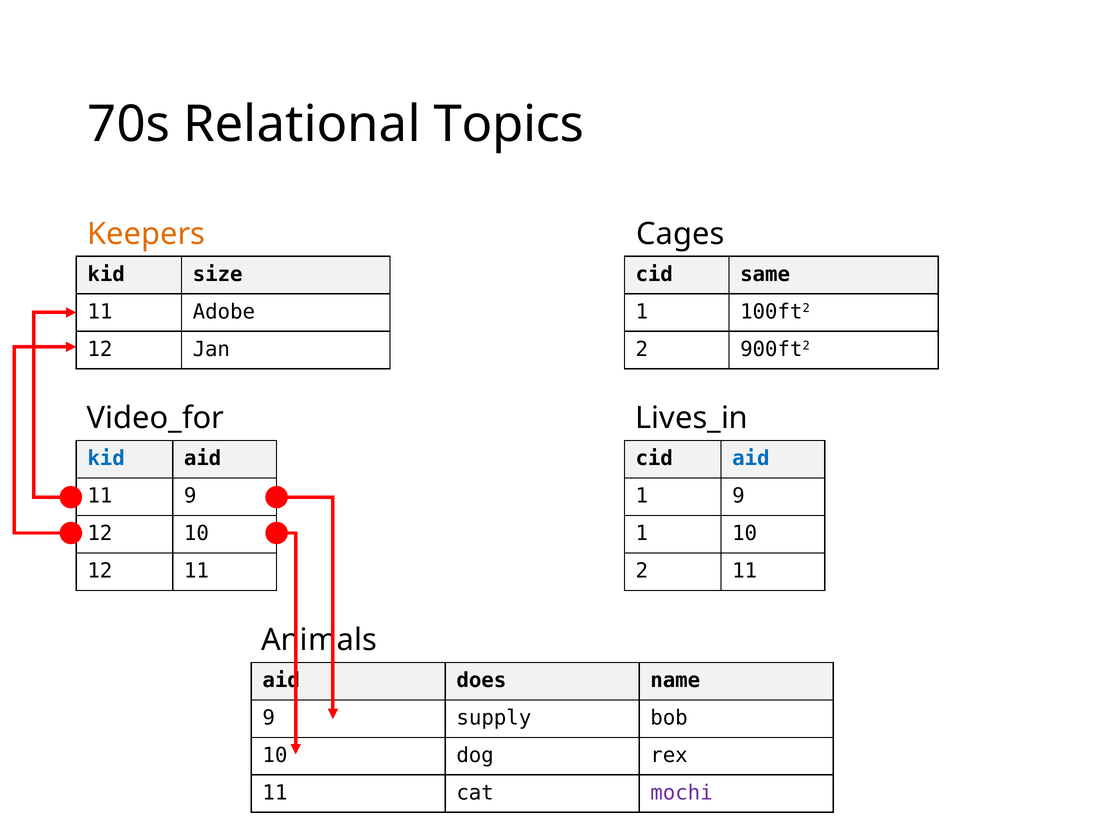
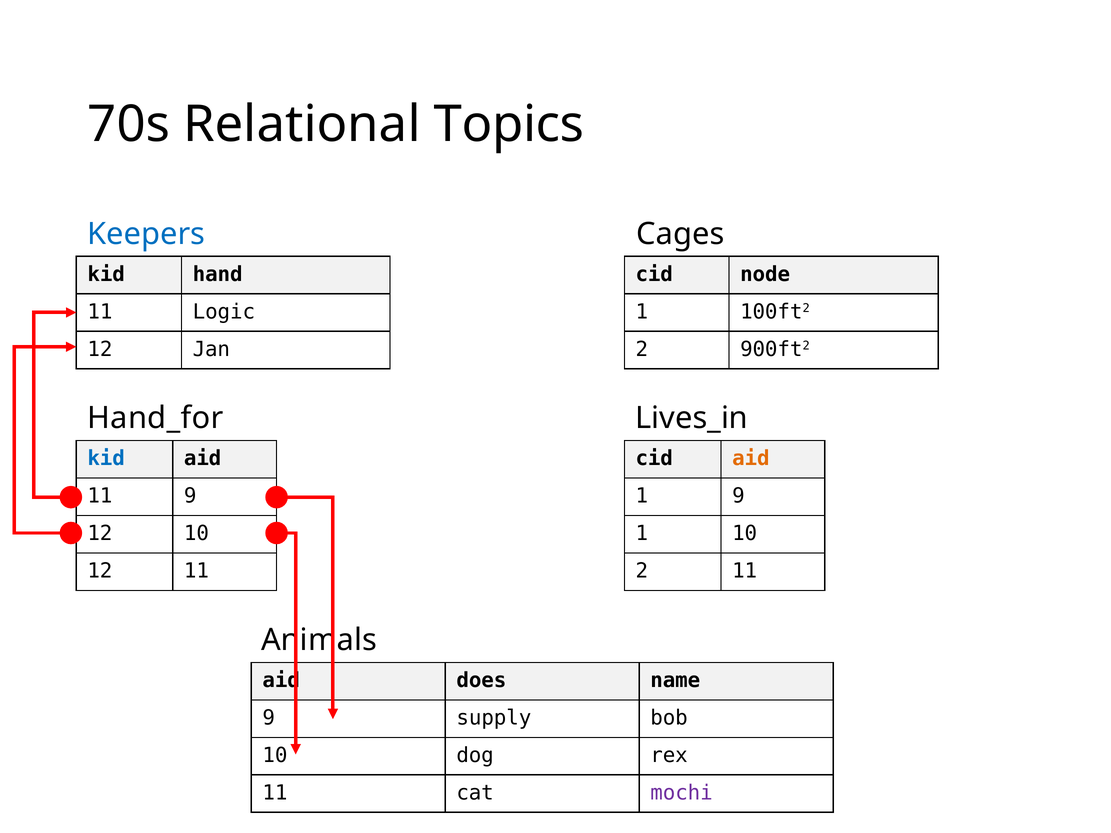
Keepers colour: orange -> blue (146, 234)
size: size -> hand (218, 274)
same: same -> node (765, 274)
Adobe: Adobe -> Logic (224, 312)
Video_for: Video_for -> Hand_for (155, 418)
aid colour: blue -> orange (751, 459)
